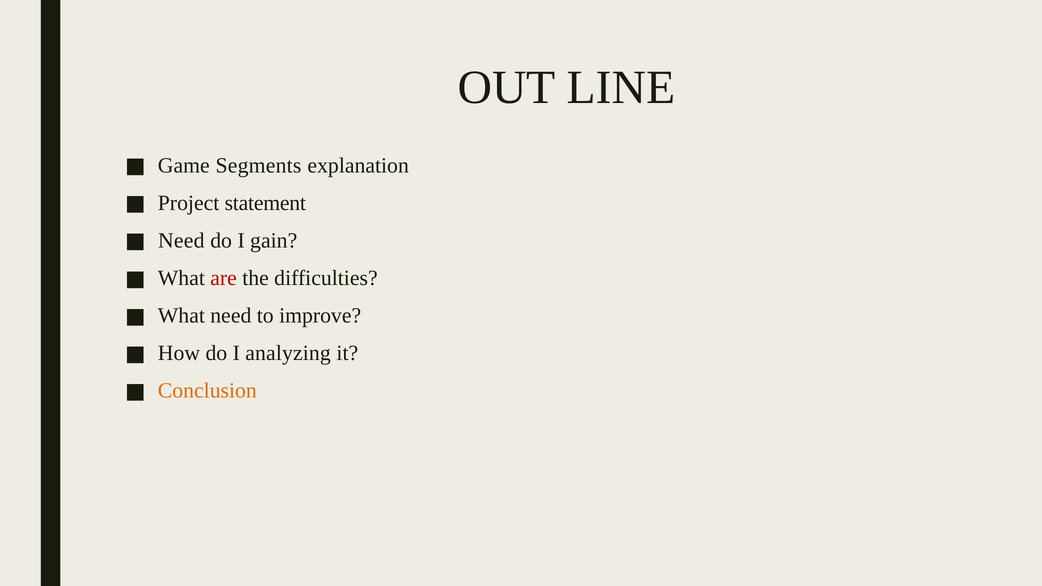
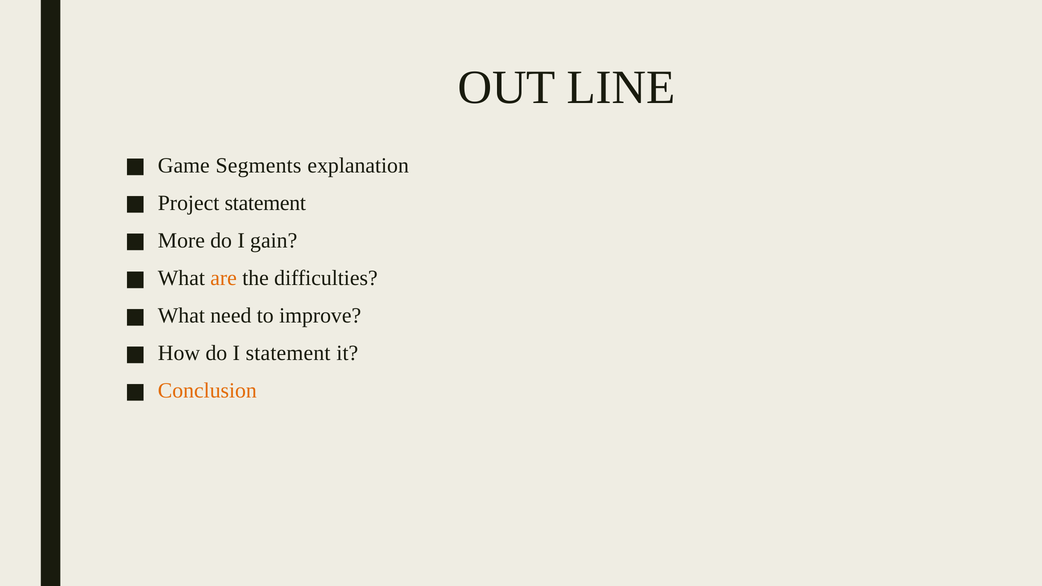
Need: Need -> More (181, 241)
are colour: red -> orange (224, 278)
I analyzing: analyzing -> statement (288, 353)
